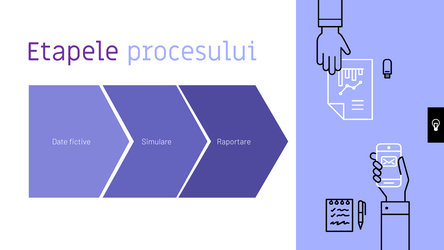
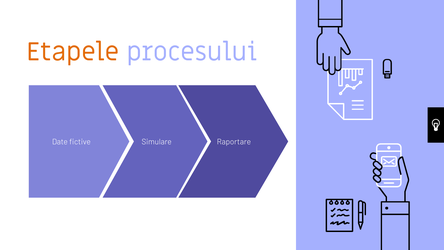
Etapele colour: purple -> orange (73, 52)
